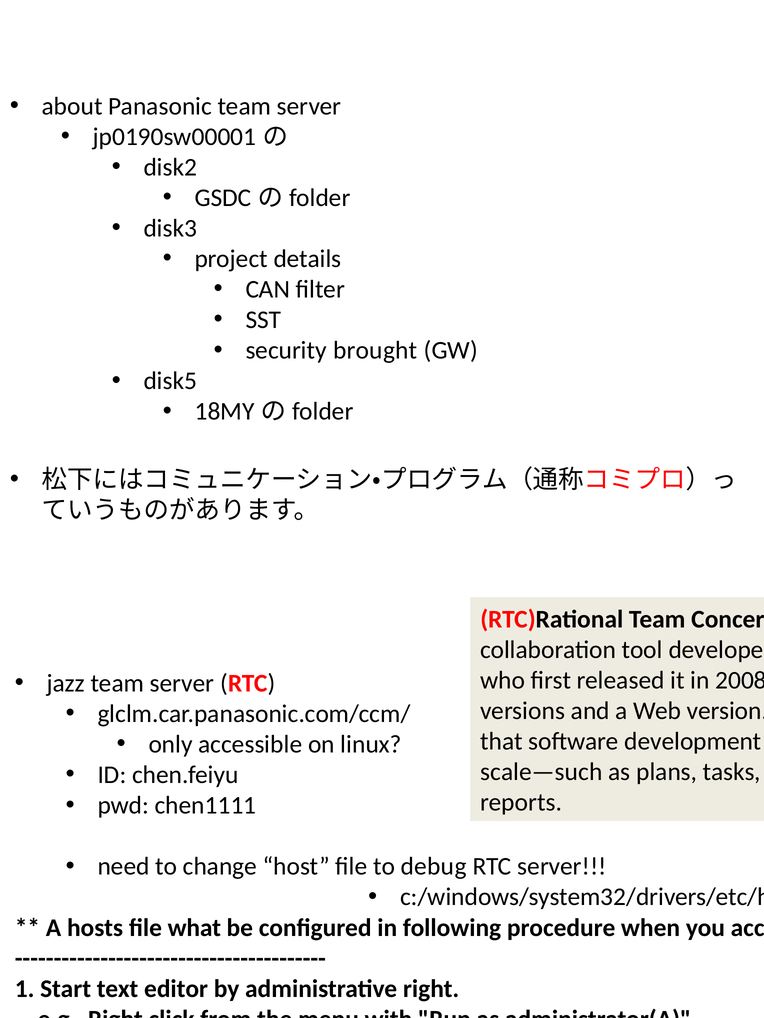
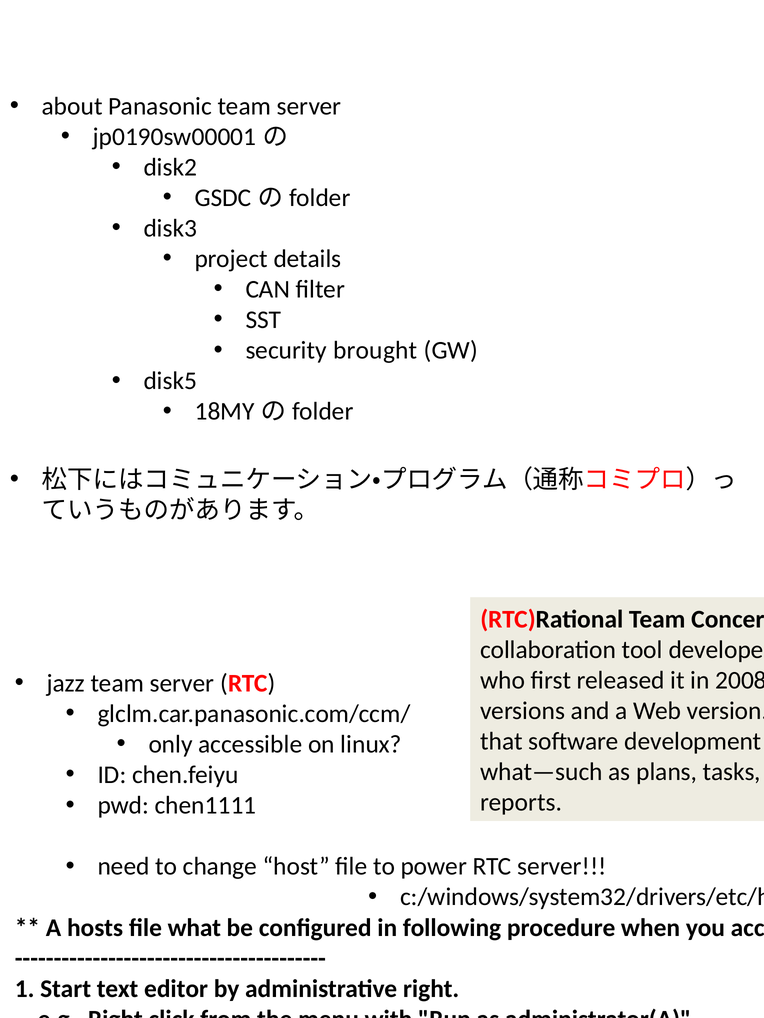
scale—such: scale—such -> what—such (541, 772)
debug: debug -> power (434, 867)
